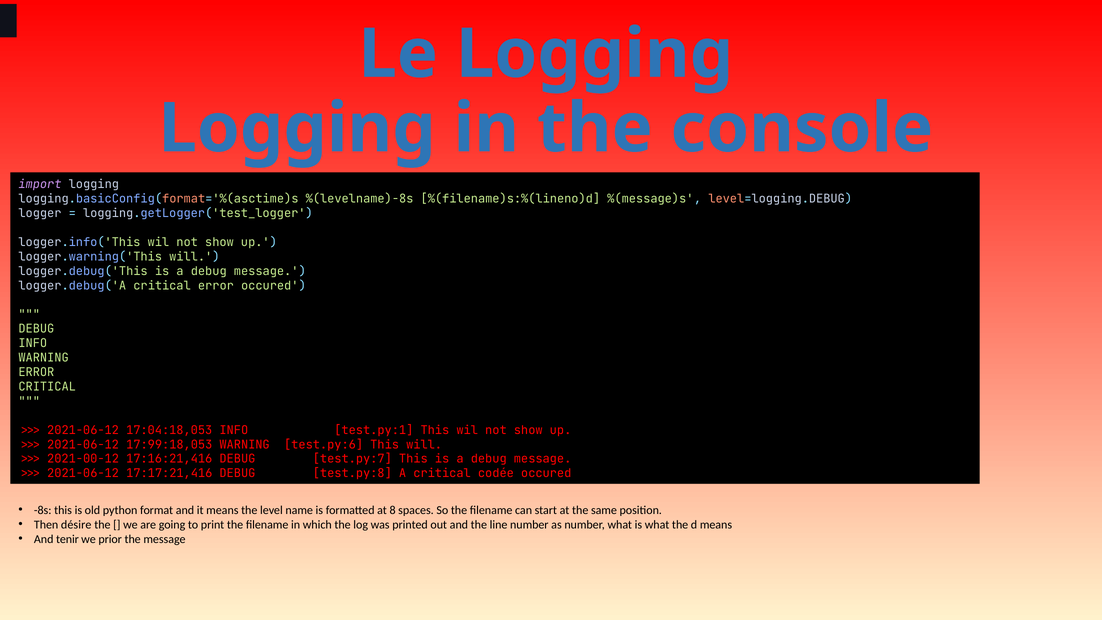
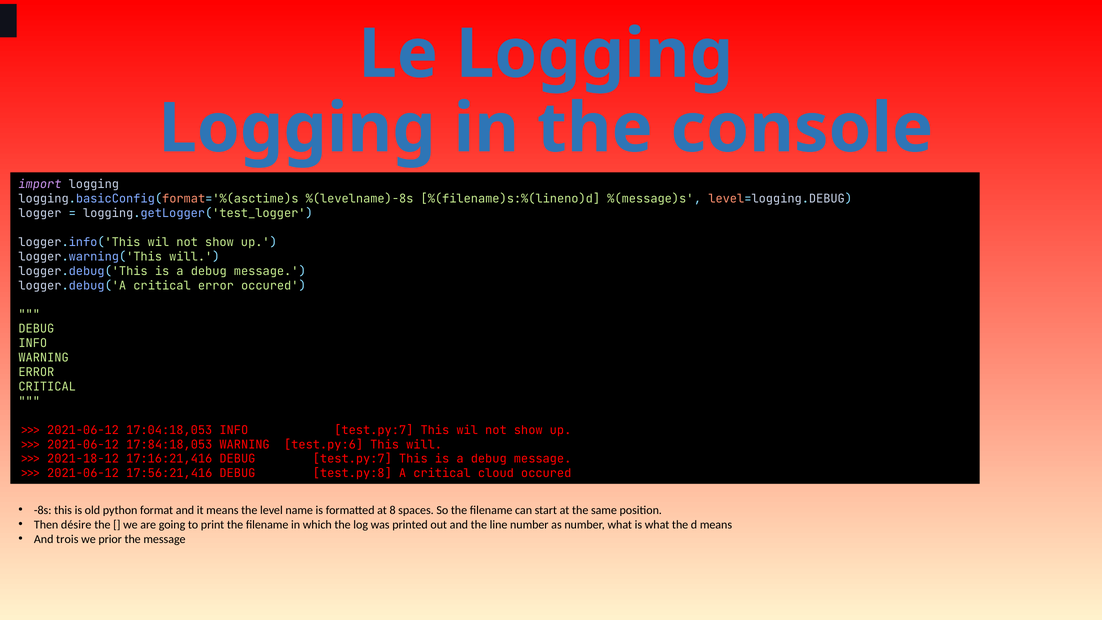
INFO test.py:1: test.py:1 -> test.py:7 (374, 430)
17:99:18,053: 17:99:18,053 -> 17:84:18,053 (169, 444)
2021-00-12: 2021-00-12 -> 2021-18-12 (83, 459)
17:17:21,416: 17:17:21,416 -> 17:56:21,416 (169, 473)
codée: codée -> cloud (496, 473)
tenir: tenir -> trois (67, 539)
